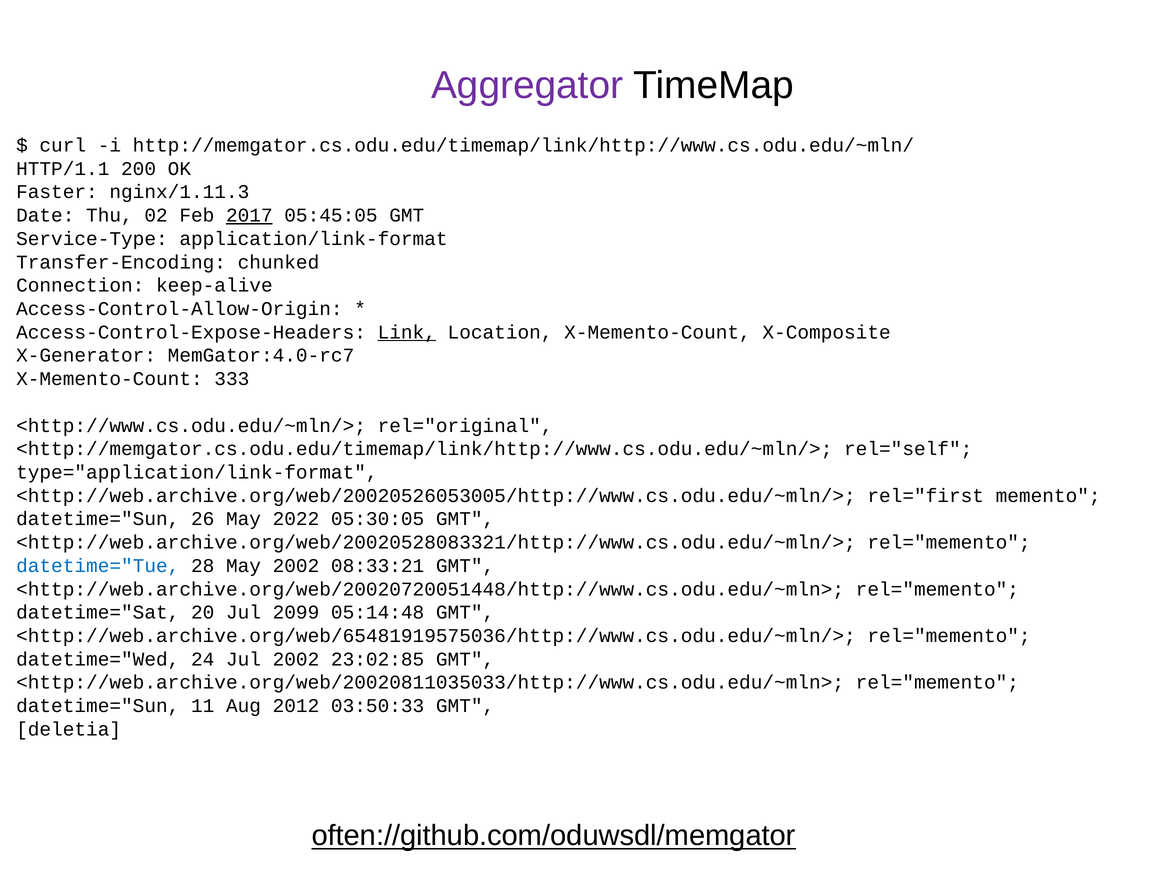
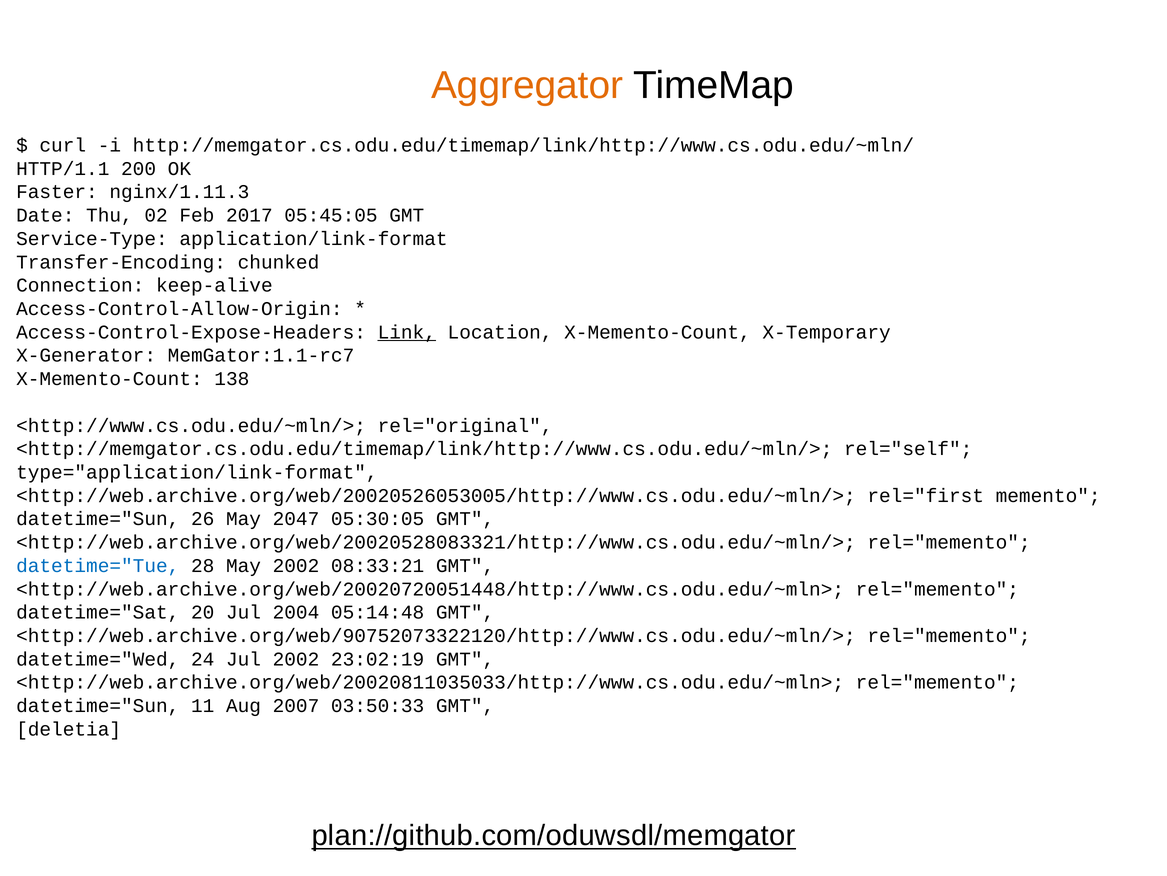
Aggregator colour: purple -> orange (527, 85)
2017 underline: present -> none (249, 215)
X-Composite: X-Composite -> X-Temporary (827, 332)
MemGator:4.0-rc7: MemGator:4.0-rc7 -> MemGator:1.1-rc7 (261, 355)
333: 333 -> 138 (232, 379)
2022: 2022 -> 2047 (296, 519)
2099: 2099 -> 2004 (296, 612)
<http://web.archive.org/web/65481919575036/http://www.cs.odu.edu/~mln/>: <http://web.archive.org/web/65481919575036/http://www.cs.odu.edu/~mln/> -> <http://web.archive.org/web/90752073322120/http://www.cs.odu.edu/~mln/> (436, 635)
23:02:85: 23:02:85 -> 23:02:19 (378, 659)
2012: 2012 -> 2007 (296, 705)
often://github.com/oduwsdl/memgator: often://github.com/oduwsdl/memgator -> plan://github.com/oduwsdl/memgator (553, 835)
